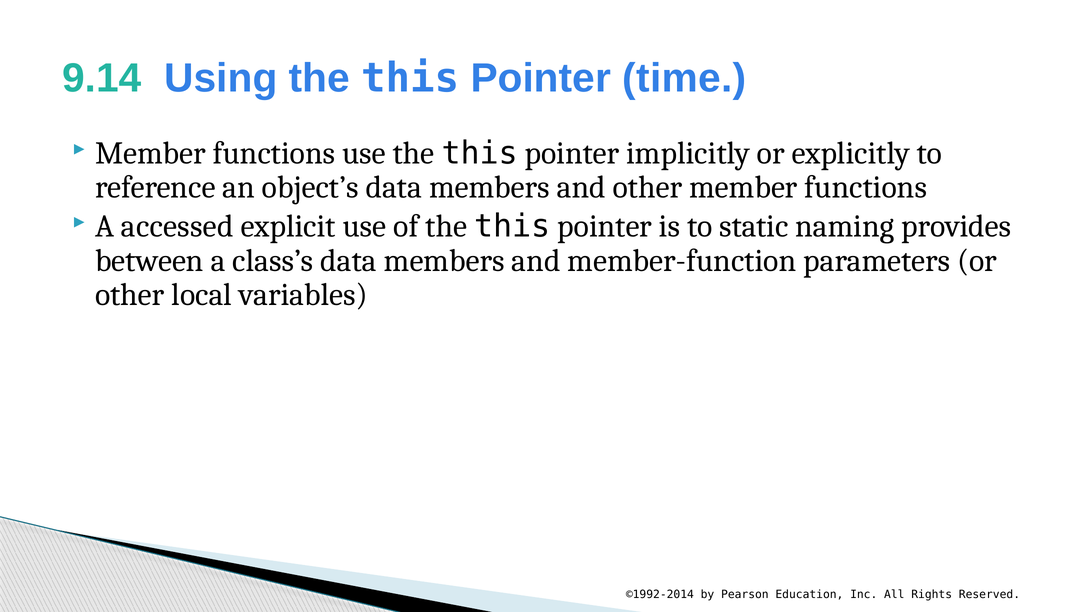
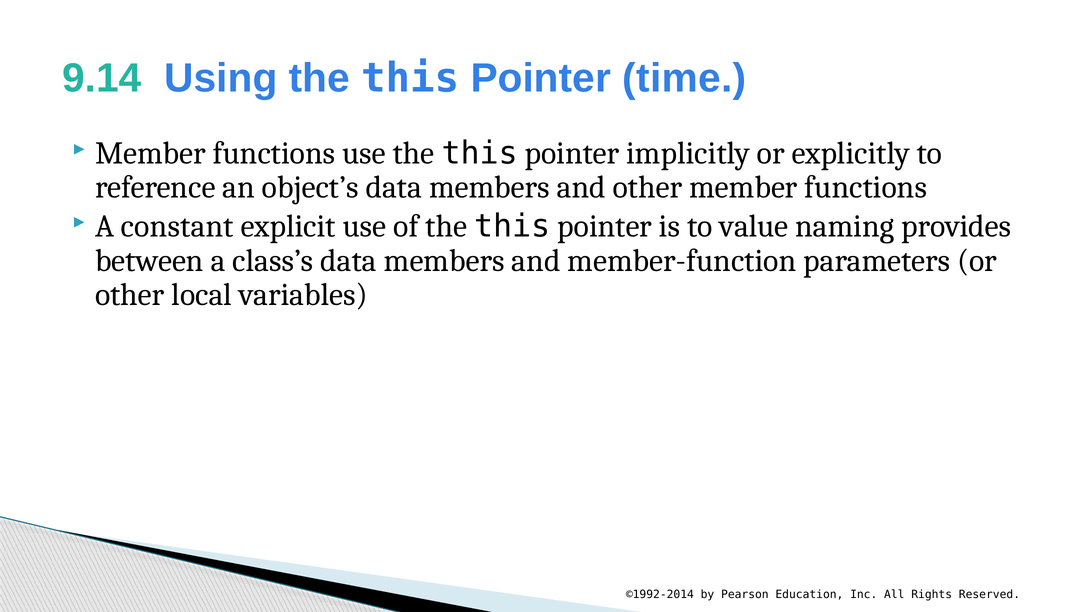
accessed: accessed -> constant (177, 226)
static: static -> value (754, 226)
